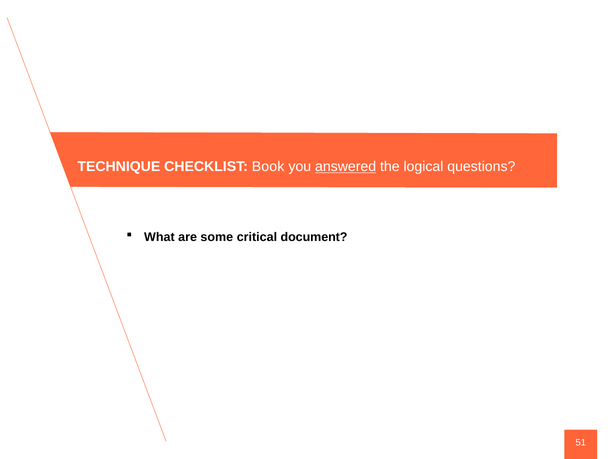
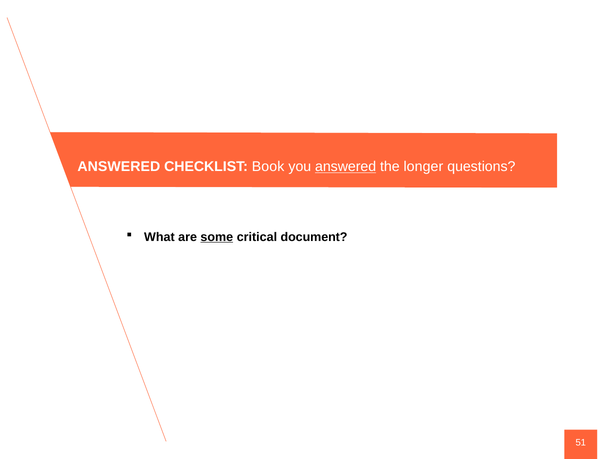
TECHNIQUE: TECHNIQUE -> ANSWERED (119, 167)
logical: logical -> longer (423, 167)
some underline: none -> present (217, 237)
